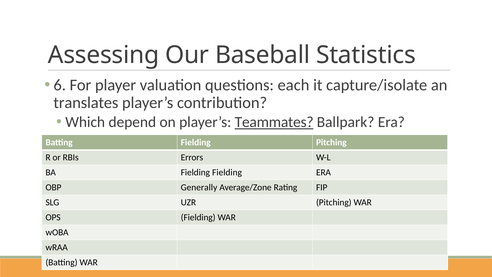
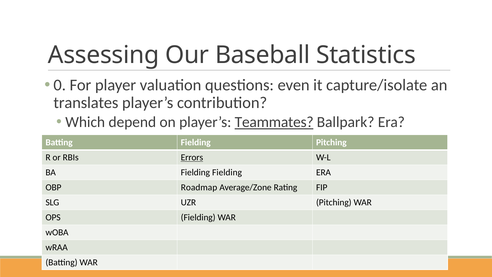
6: 6 -> 0 (60, 85)
each: each -> even (294, 85)
Errors underline: none -> present (192, 157)
Generally: Generally -> Roadmap (199, 187)
